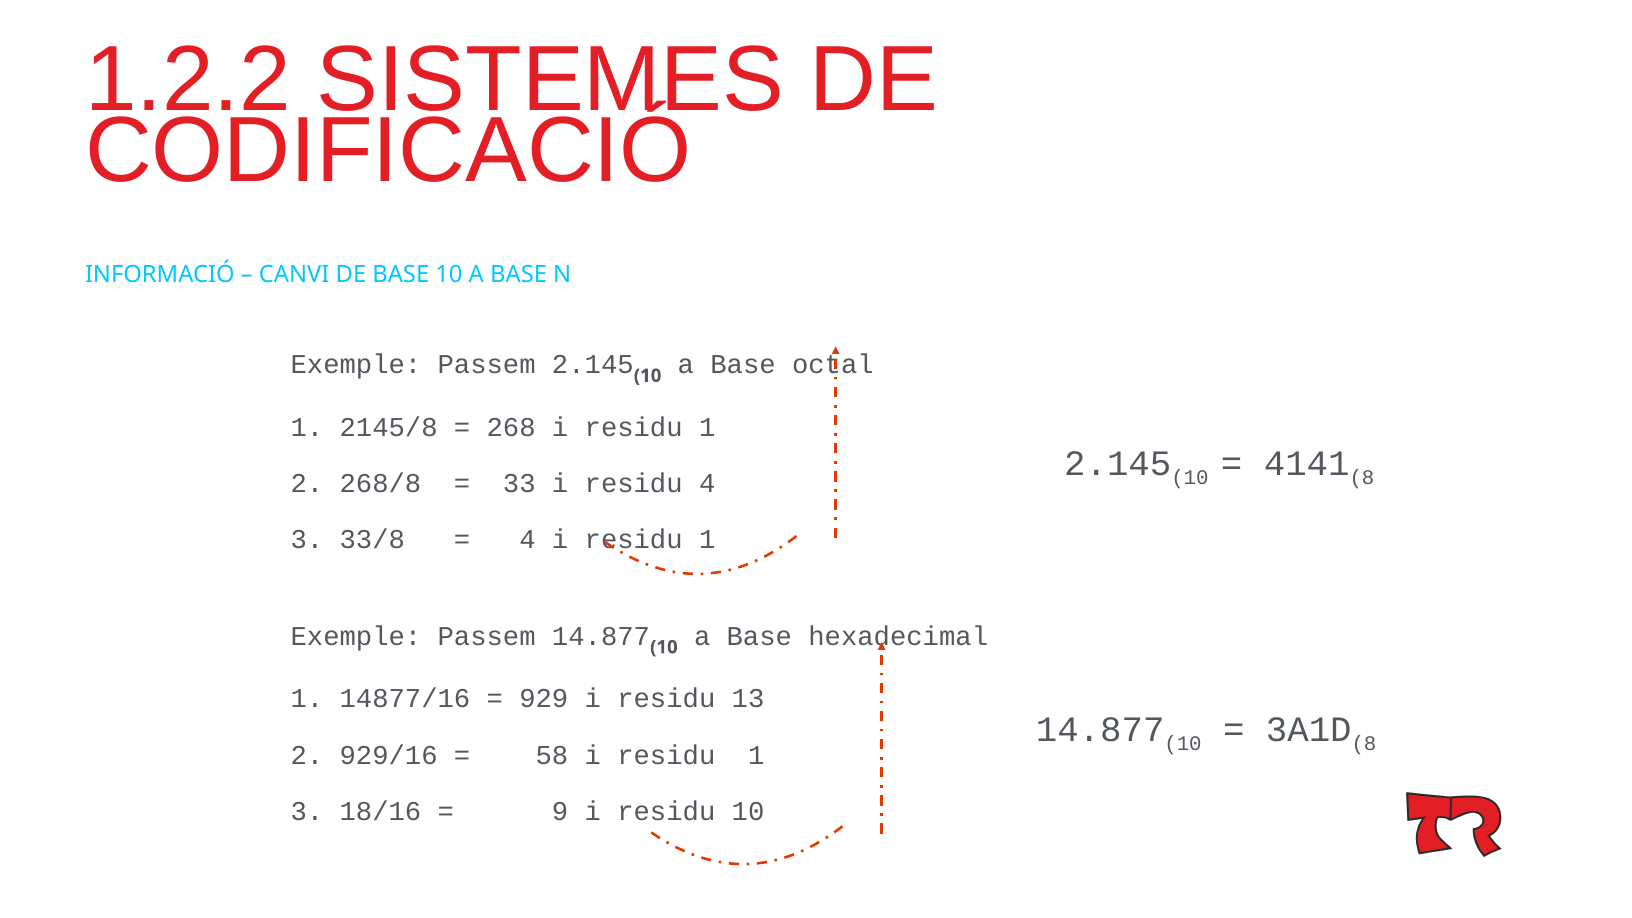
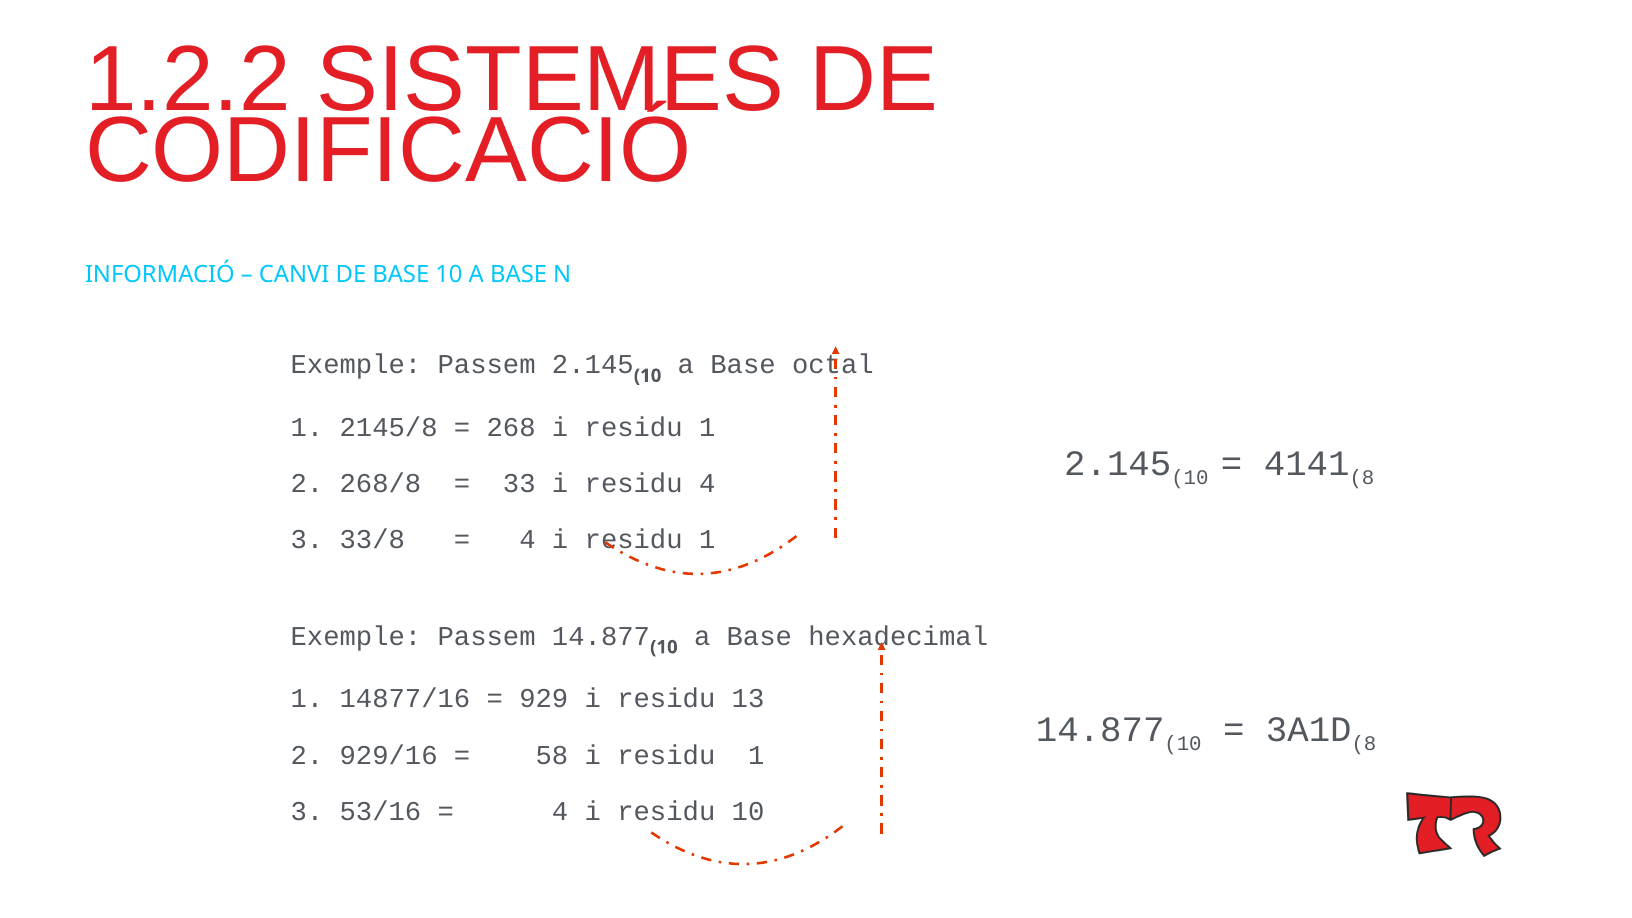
18/16: 18/16 -> 53/16 (380, 811)
9: 9 -> 4 (560, 811)
